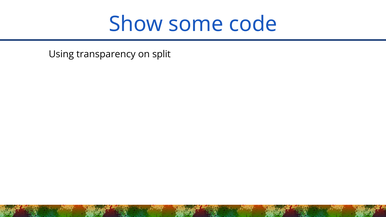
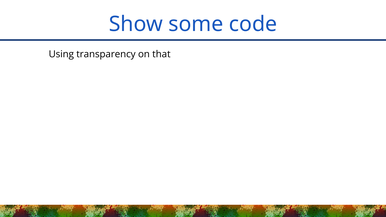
split: split -> that (161, 54)
